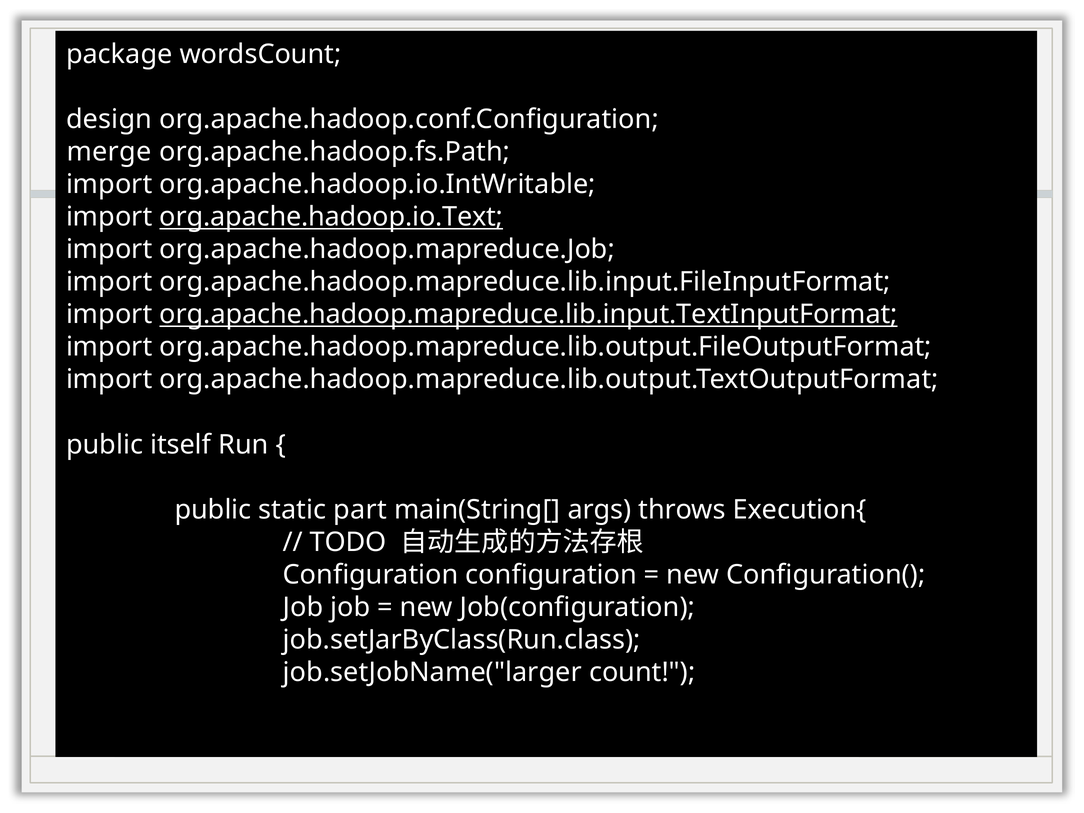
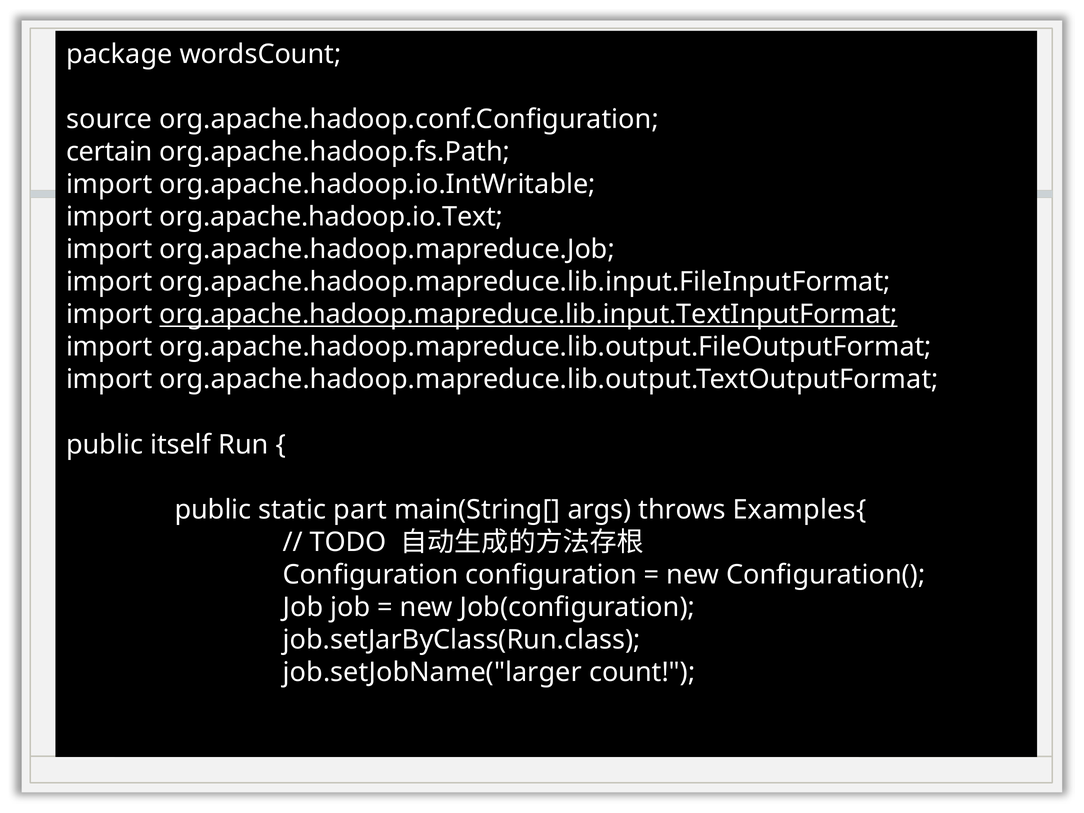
design: design -> source (109, 119)
merge: merge -> certain (109, 152)
org.apache.hadoop.io.Text underline: present -> none (331, 217)
Execution{: Execution{ -> Examples{ (800, 510)
